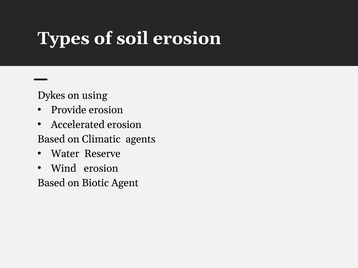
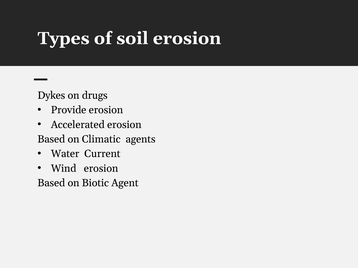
using: using -> drugs (95, 96)
Reserve: Reserve -> Current (102, 154)
